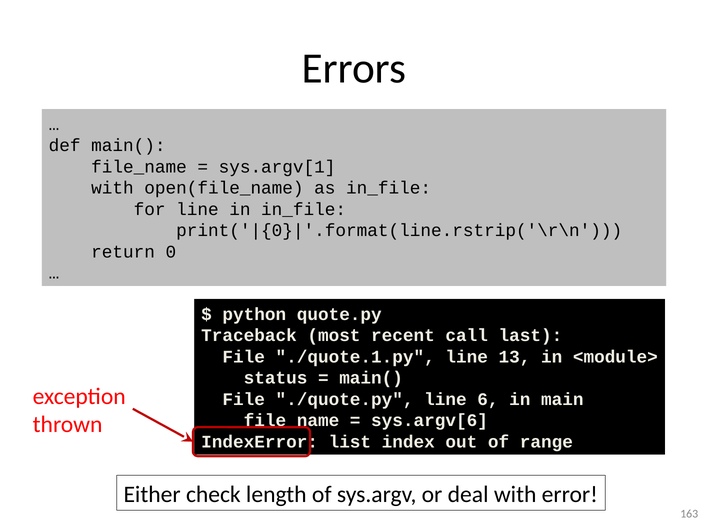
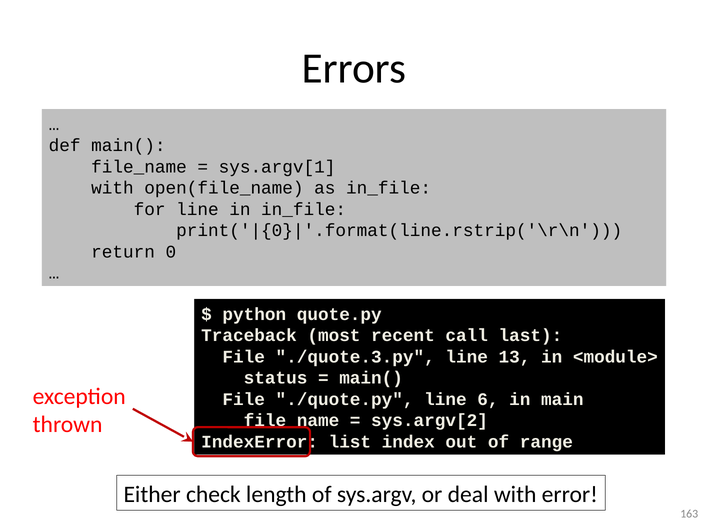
./quote.1.py: ./quote.1.py -> ./quote.3.py (355, 357)
sys.argv[6: sys.argv[6 -> sys.argv[2 (430, 420)
